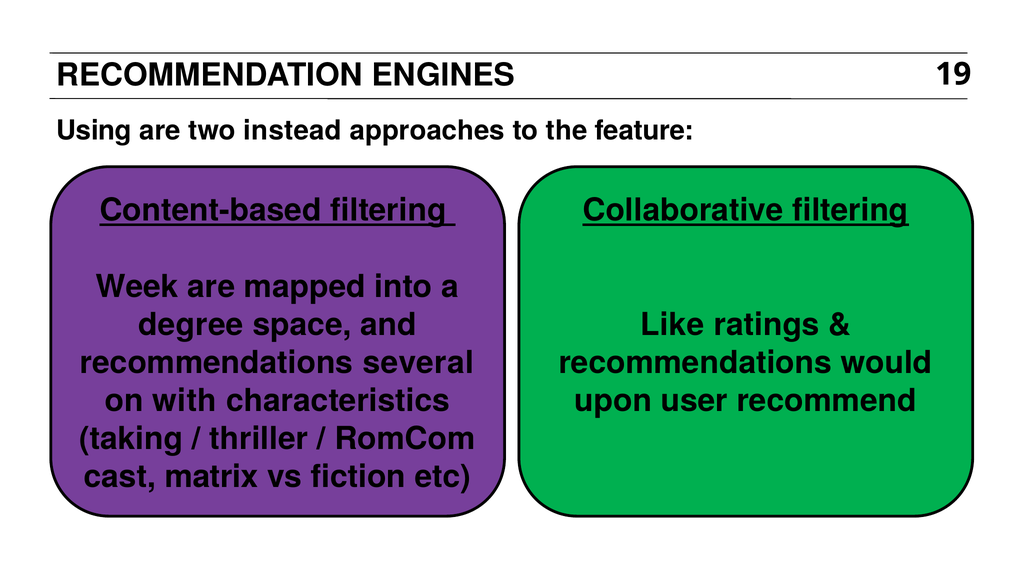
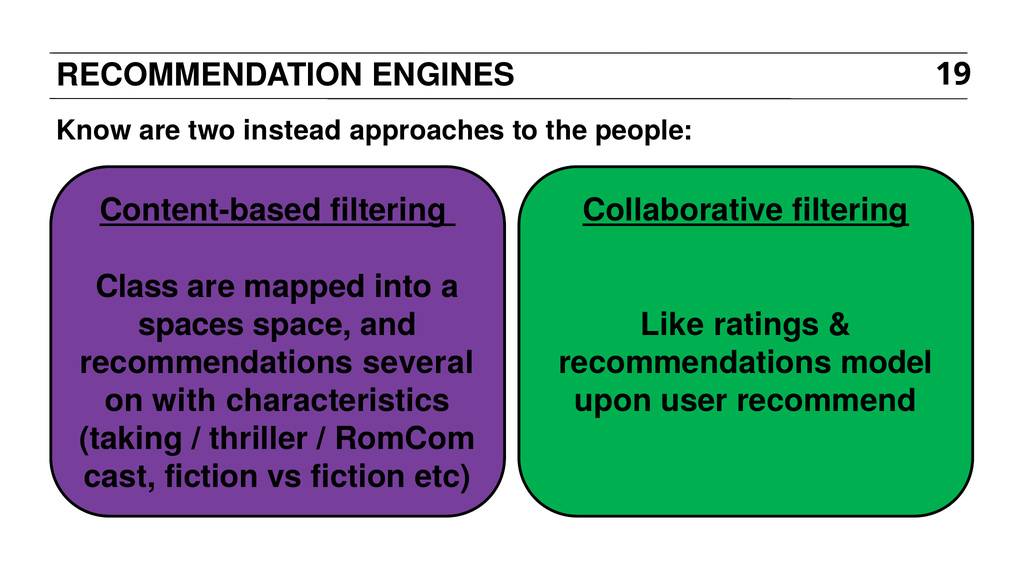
Using: Using -> Know (94, 131)
feature: feature -> people (644, 131)
Week: Week -> Class (137, 287)
degree: degree -> spaces (191, 325)
would: would -> model (887, 363)
cast matrix: matrix -> fiction (212, 477)
